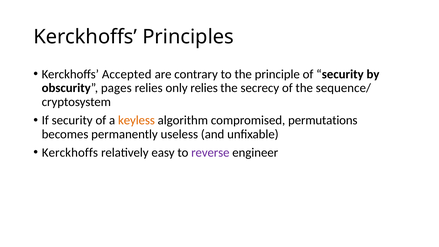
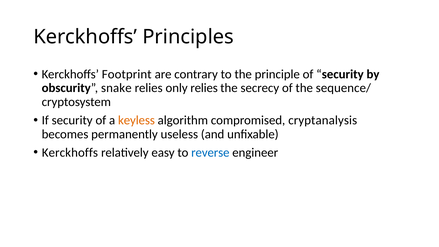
Accepted: Accepted -> Footprint (127, 74)
pages: pages -> snake (116, 88)
permutations: permutations -> cryptanalysis (323, 120)
reverse colour: purple -> blue (210, 153)
